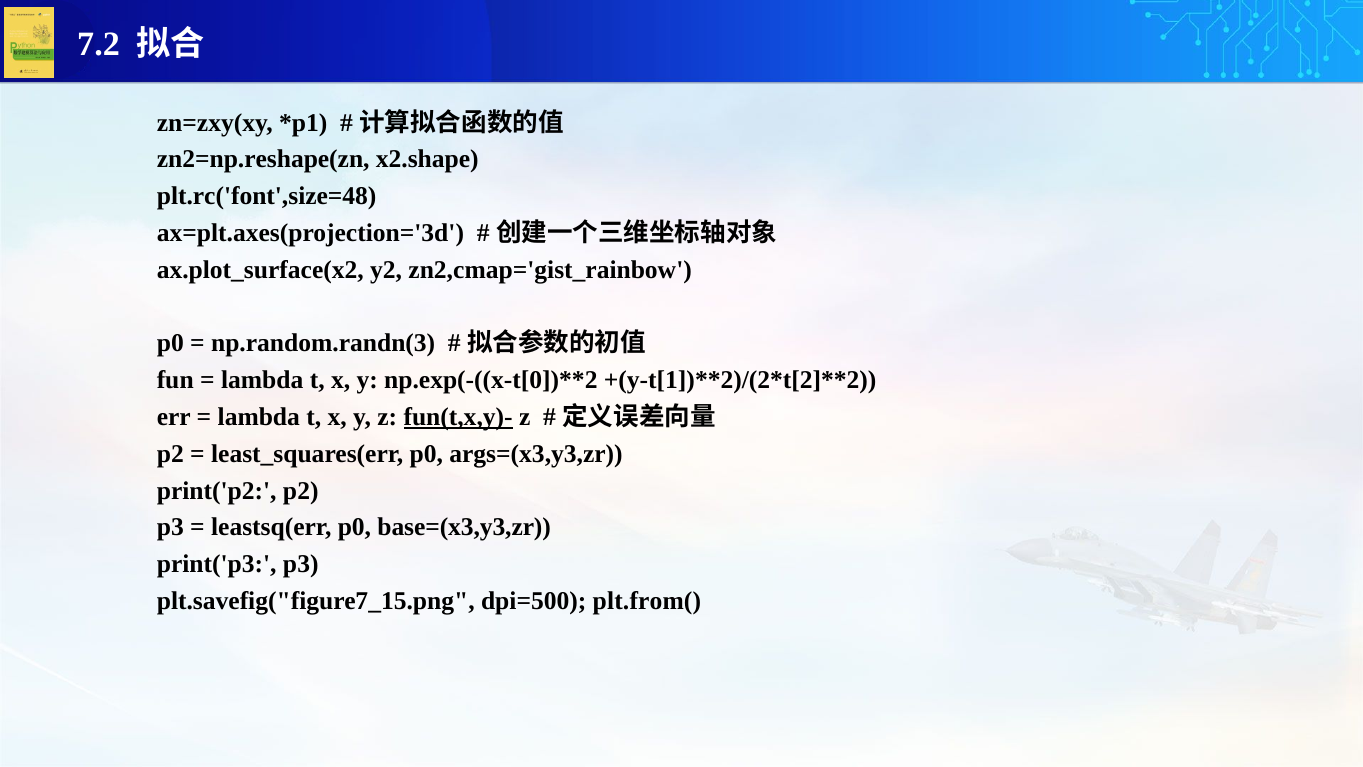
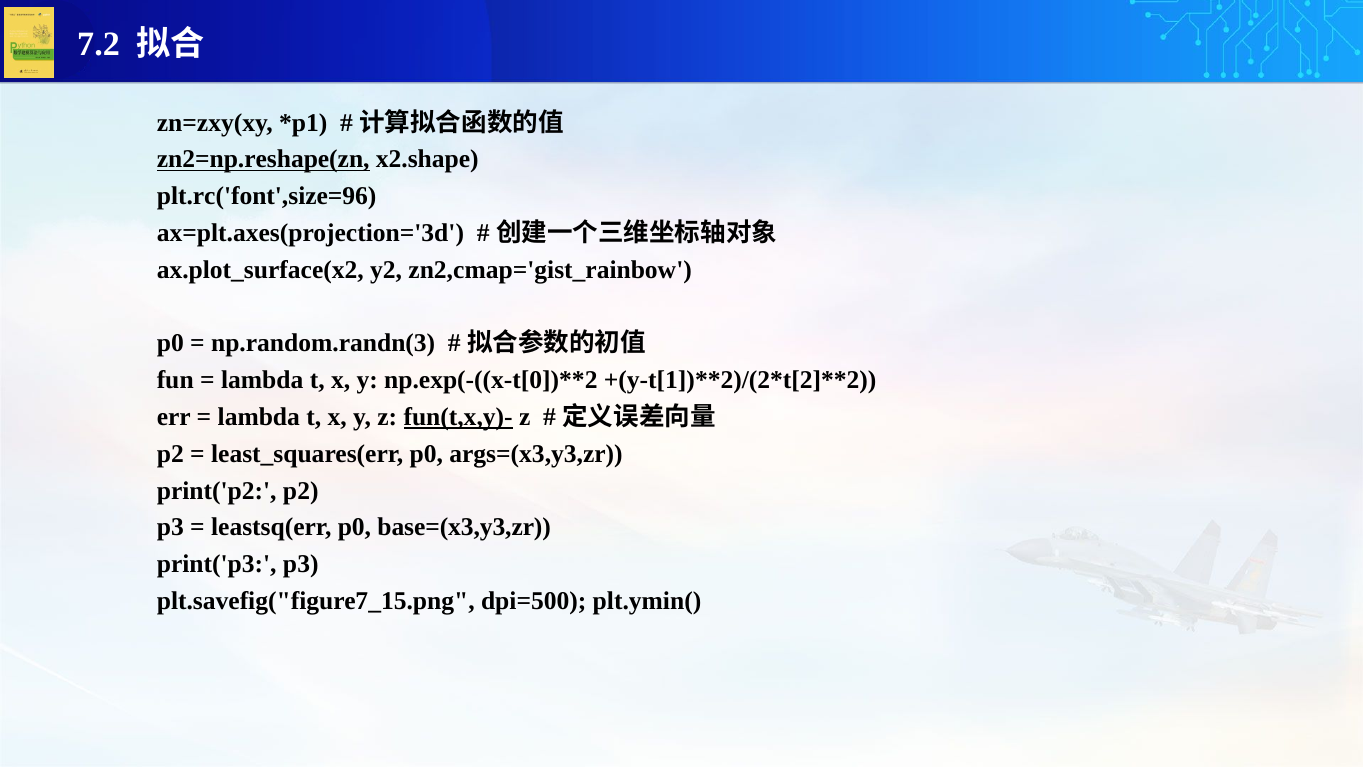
zn2=np.reshape(zn underline: none -> present (263, 159)
plt.rc('font',size=48: plt.rc('font',size=48 -> plt.rc('font',size=96 (267, 196)
plt.from(: plt.from( -> plt.ymin( (647, 601)
